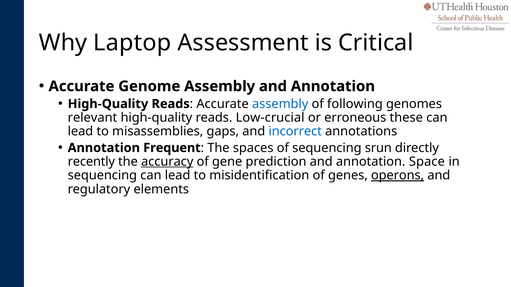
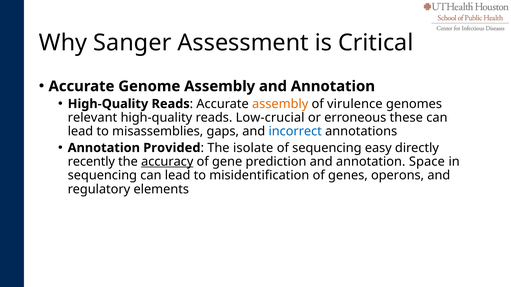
Laptop: Laptop -> Sanger (132, 43)
assembly colour: blue -> orange (280, 104)
following: following -> virulence (355, 104)
Frequent: Frequent -> Provided (172, 148)
spaces: spaces -> isolate (253, 148)
srun: srun -> easy (378, 148)
operons underline: present -> none (398, 176)
